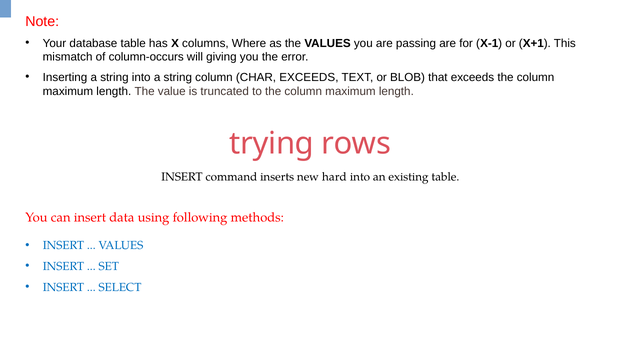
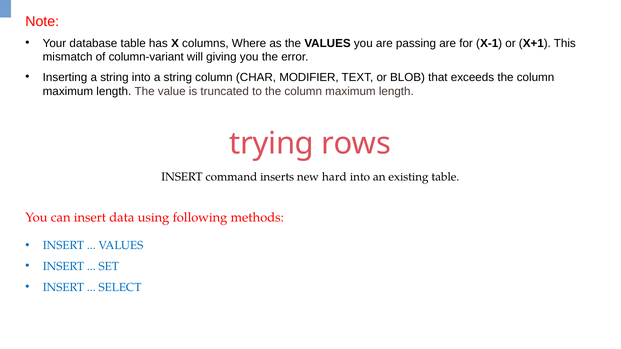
column-occurs: column-occurs -> column-variant (146, 57)
CHAR EXCEEDS: EXCEEDS -> MODIFIER (309, 77)
